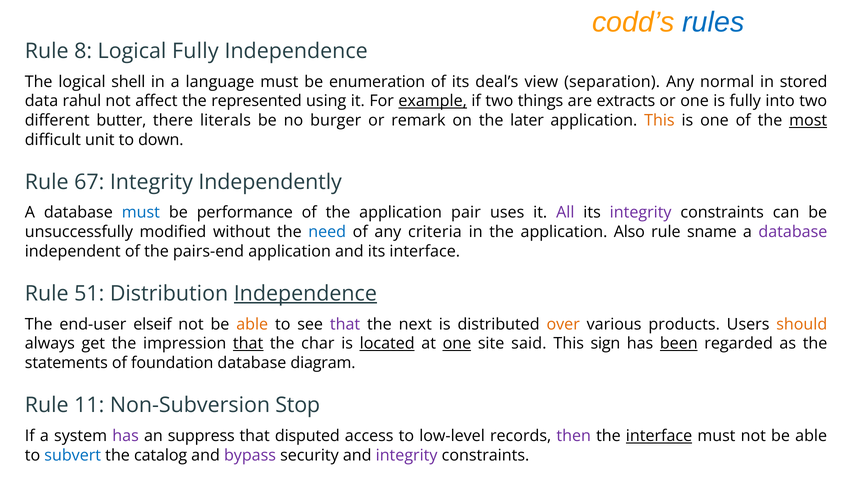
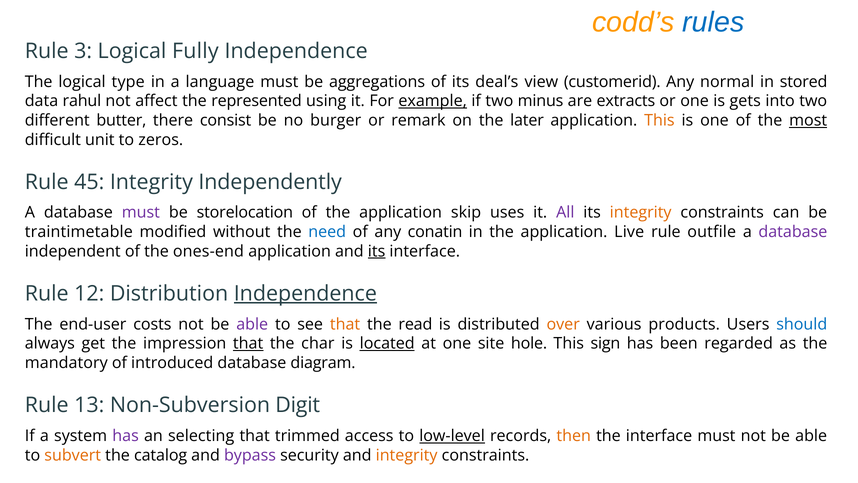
8: 8 -> 3 (83, 51)
shell: shell -> type (128, 82)
enumeration: enumeration -> aggregations (377, 82)
separation: separation -> customerid (612, 82)
things: things -> minus (541, 101)
is fully: fully -> gets (745, 101)
literals: literals -> consist (226, 120)
down: down -> zeros (161, 140)
67: 67 -> 45 (89, 182)
must colour: blue -> purple (141, 212)
performance: performance -> storelocation (245, 212)
pair: pair -> skip (466, 212)
integrity colour: purple -> orange (641, 212)
unsuccessfully: unsuccessfully -> traintimetable (79, 232)
criteria: criteria -> conatin (435, 232)
Also: Also -> Live (629, 232)
sname: sname -> outfile (712, 232)
pairs-end: pairs-end -> ones-end (208, 251)
its underline: none -> present (377, 251)
51: 51 -> 12 (89, 293)
elseif: elseif -> costs (152, 324)
able colour: orange -> purple (252, 324)
that colour: purple -> orange (345, 324)
next: next -> read (415, 324)
should colour: orange -> blue (802, 324)
one underline: present -> none (457, 343)
said: said -> hole (529, 343)
been underline: present -> none (679, 343)
statements: statements -> mandatory (66, 363)
foundation: foundation -> introduced (172, 363)
11: 11 -> 13 (89, 405)
Stop: Stop -> Digit (298, 405)
suppress: suppress -> selecting (201, 436)
disputed: disputed -> trimmed (307, 436)
low-level underline: none -> present (452, 436)
then colour: purple -> orange (574, 436)
interface underline: present -> none (659, 436)
subvert colour: blue -> orange (73, 455)
integrity colour: purple -> orange (407, 455)
